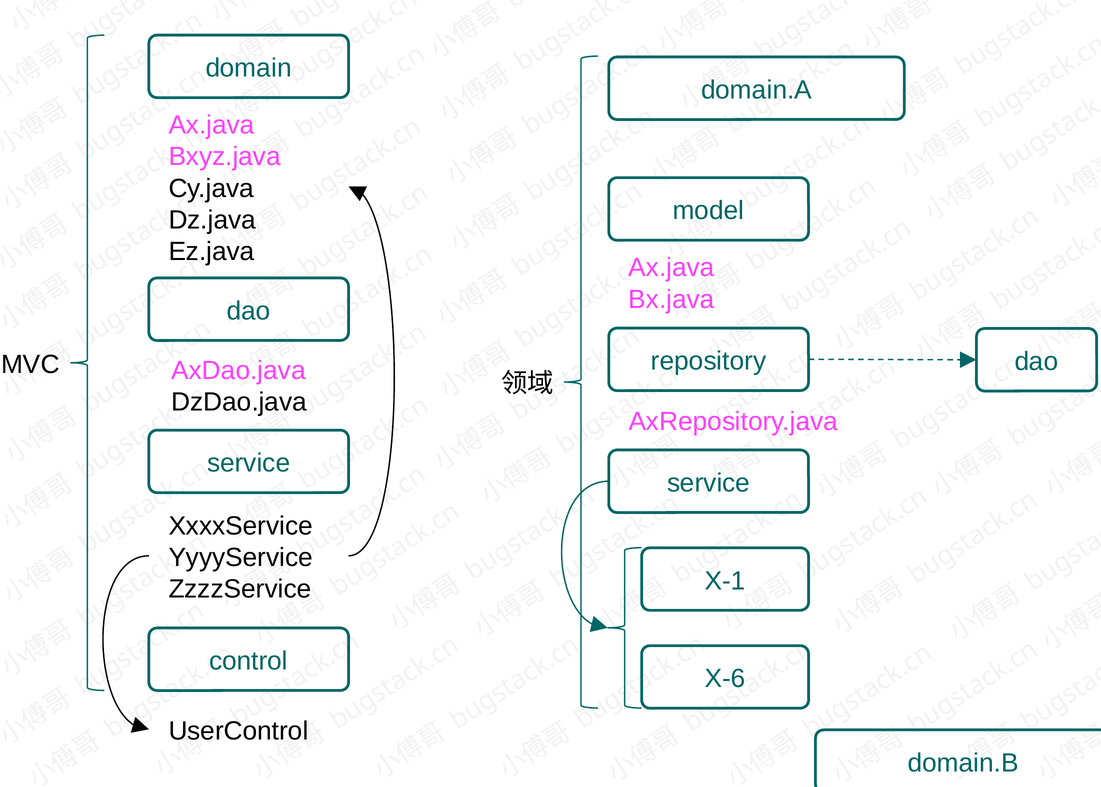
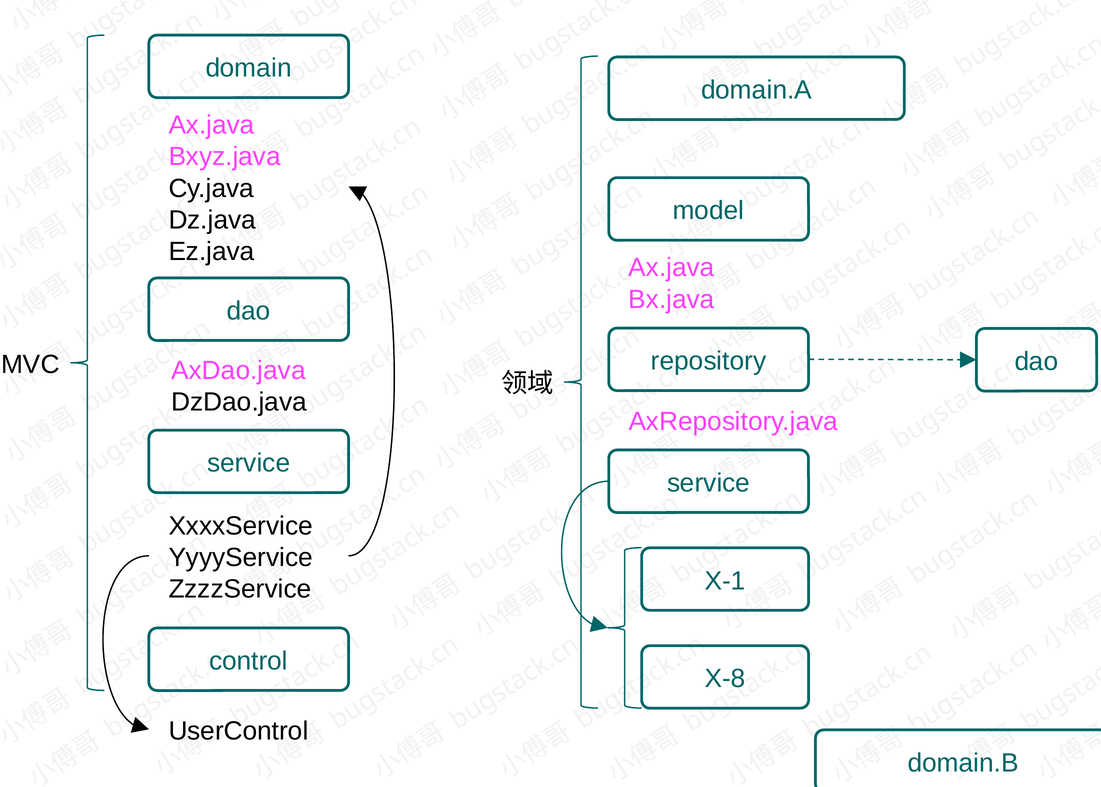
X-6: X-6 -> X-8 (725, 678)
